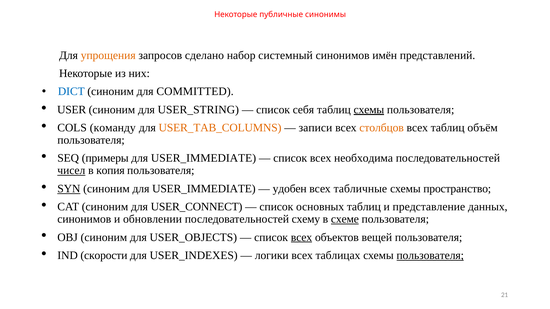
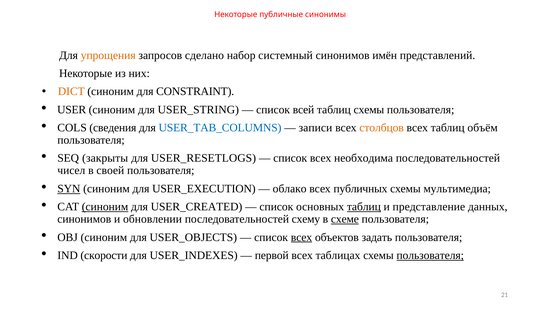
DICT colour: blue -> orange (71, 92)
COMMITTED: COMMITTED -> CONSTRAINT (195, 92)
себя: себя -> всей (304, 110)
схемы underline: present -> none (369, 110)
команду: команду -> сведения (113, 128)
USER_TAB_COLUMNS colour: orange -> blue (220, 128)
примеры: примеры -> закрыты (105, 158)
USER_IMMEDIATE: USER_IMMEDIATE -> USER_RESETLOGS (203, 158)
чисел underline: present -> none (71, 171)
копия: копия -> своей (110, 171)
синоним для USER_IMMEDIATE: USER_IMMEDIATE -> USER_EXECUTION (204, 189)
удобен: удобен -> облако (290, 189)
табличные: табличные -> публичных (360, 189)
пространство: пространство -> мультимедиа (457, 189)
синоним underline: none -> present (105, 207)
USER_CONNECT: USER_CONNECT -> USER_CREATED (197, 207)
таблиц underline: none -> present (364, 207)
вещей: вещей -> задать (377, 238)
логики: логики -> первой (272, 256)
